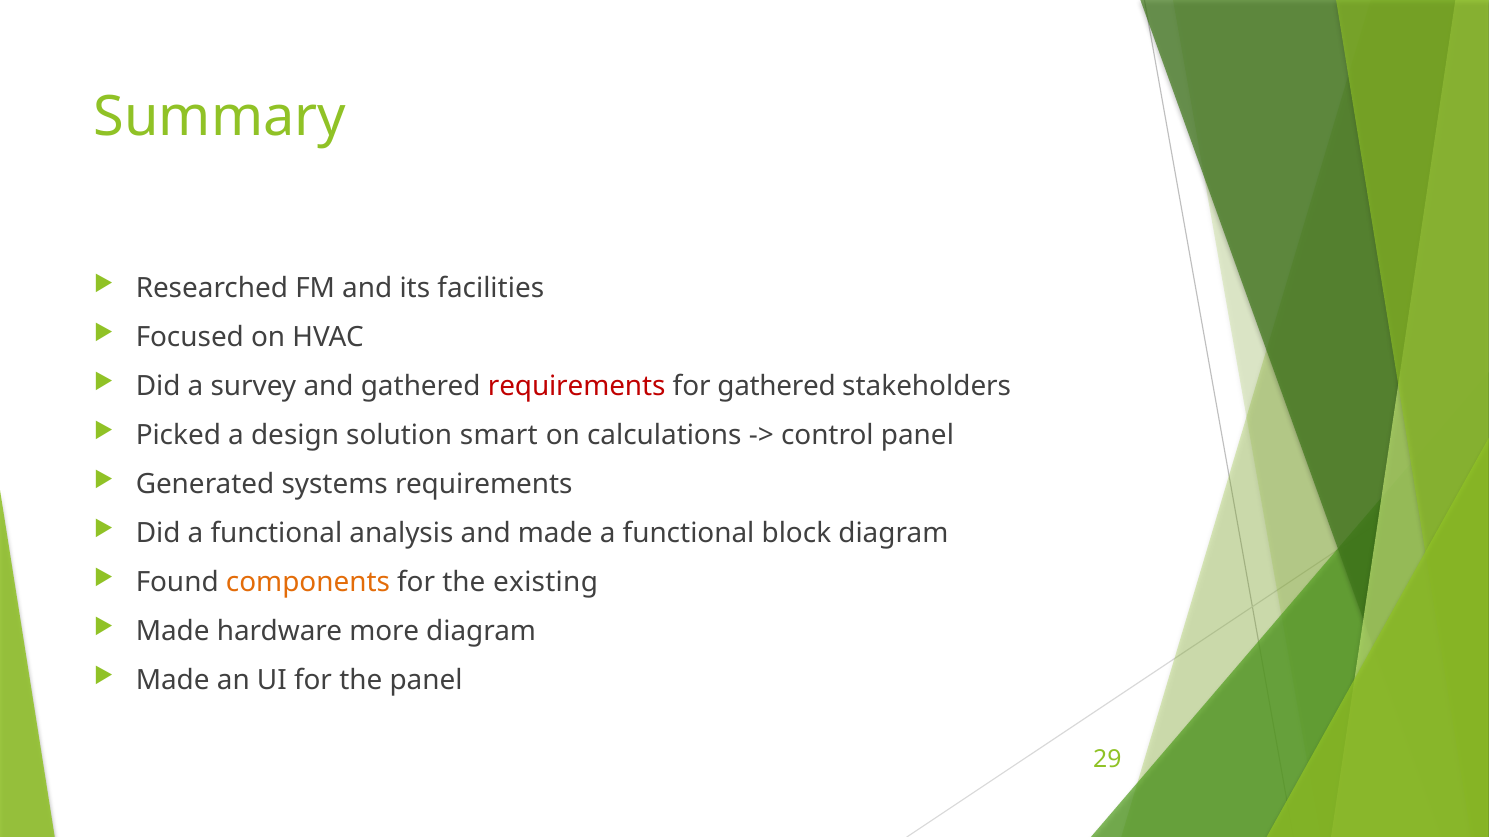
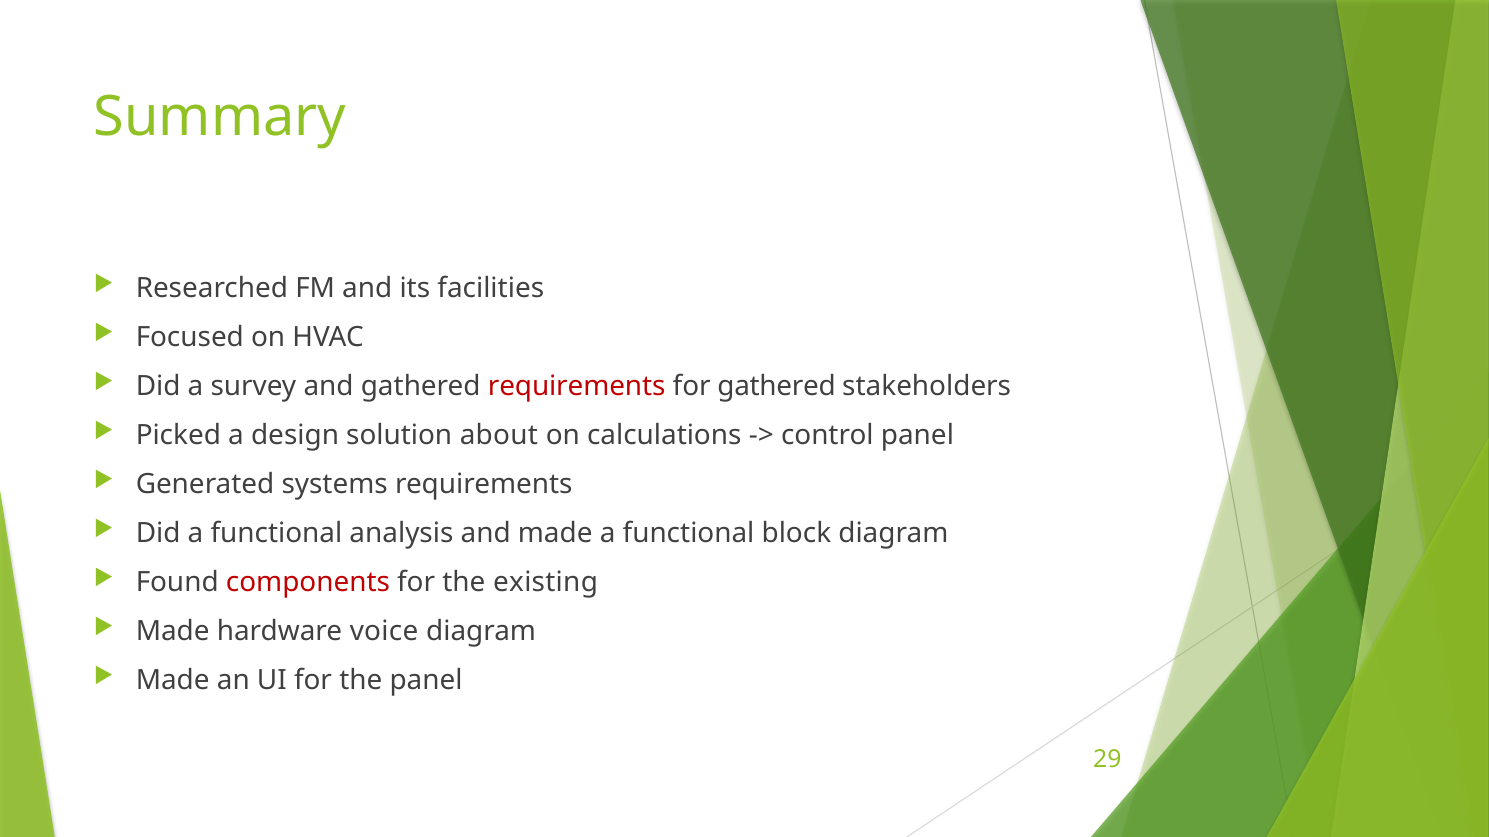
smart: smart -> about (499, 435)
components colour: orange -> red (308, 582)
more: more -> voice (384, 631)
